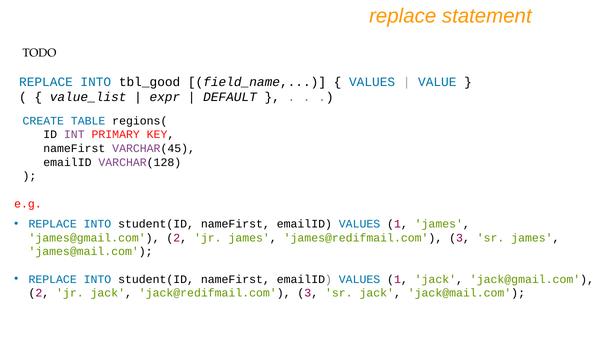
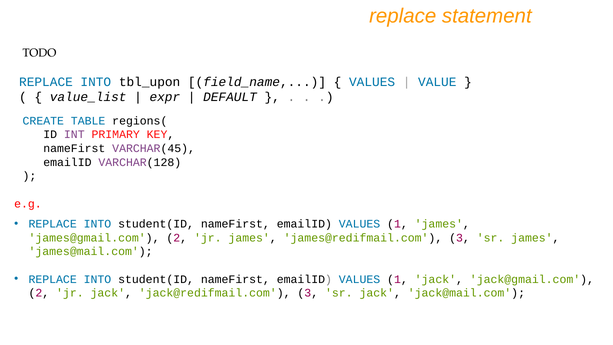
tbl_good: tbl_good -> tbl_upon (150, 82)
